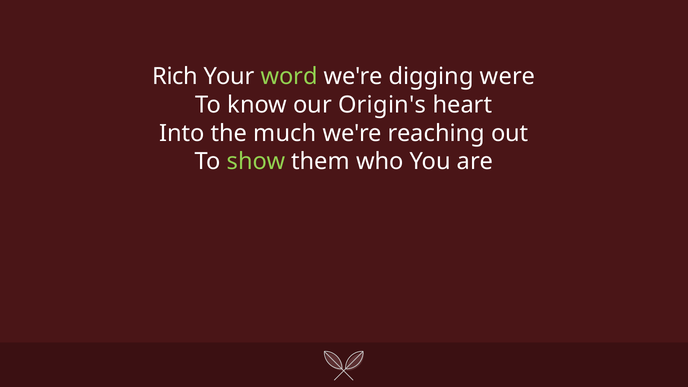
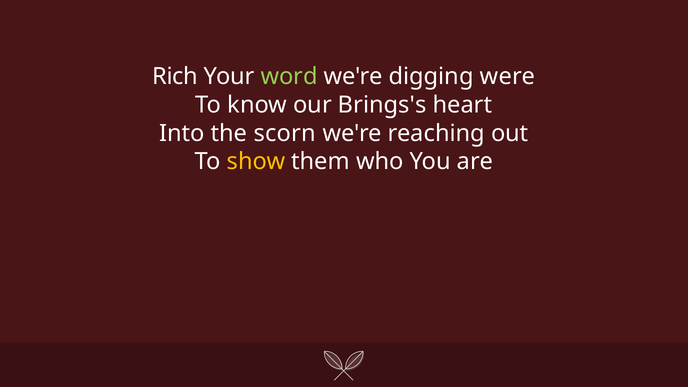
Origin's: Origin's -> Brings's (382, 105)
much: much -> scorn (285, 133)
show colour: light green -> yellow (256, 162)
